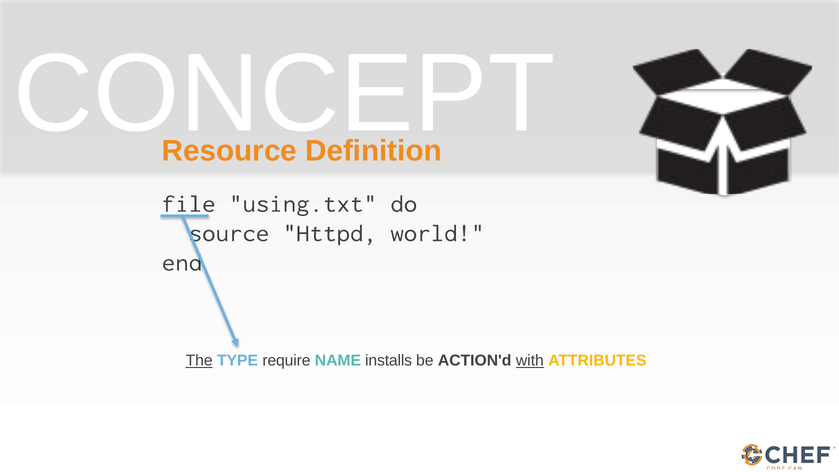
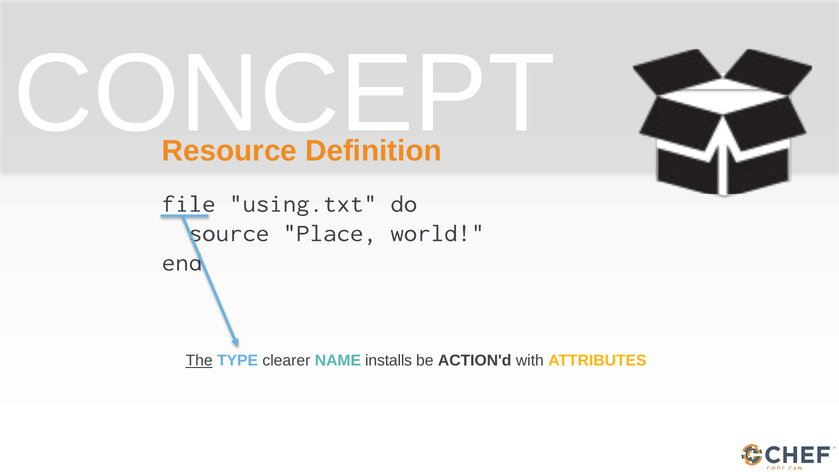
Httpd: Httpd -> Place (330, 233)
require: require -> clearer (286, 361)
with underline: present -> none (530, 361)
